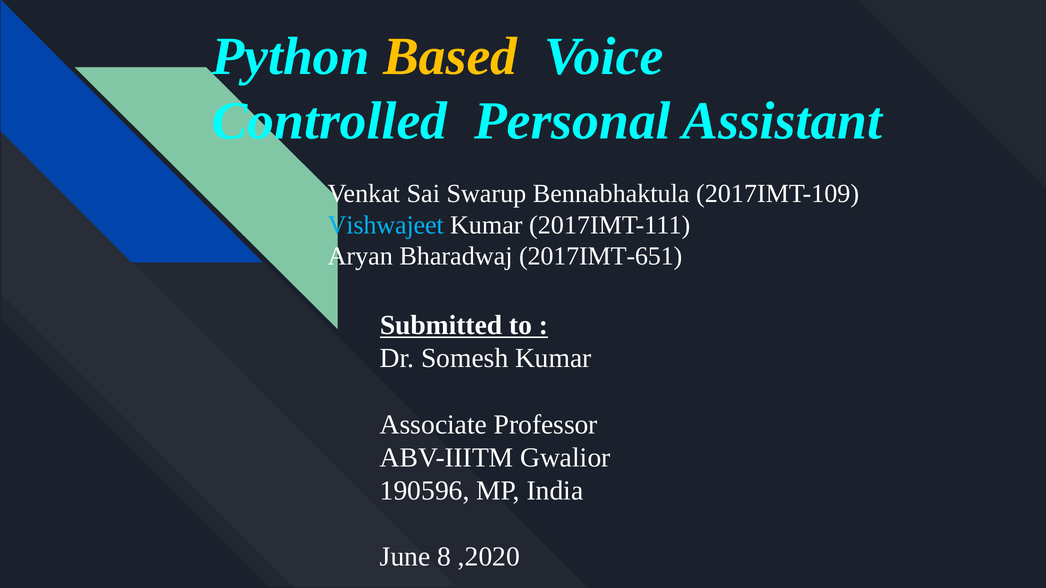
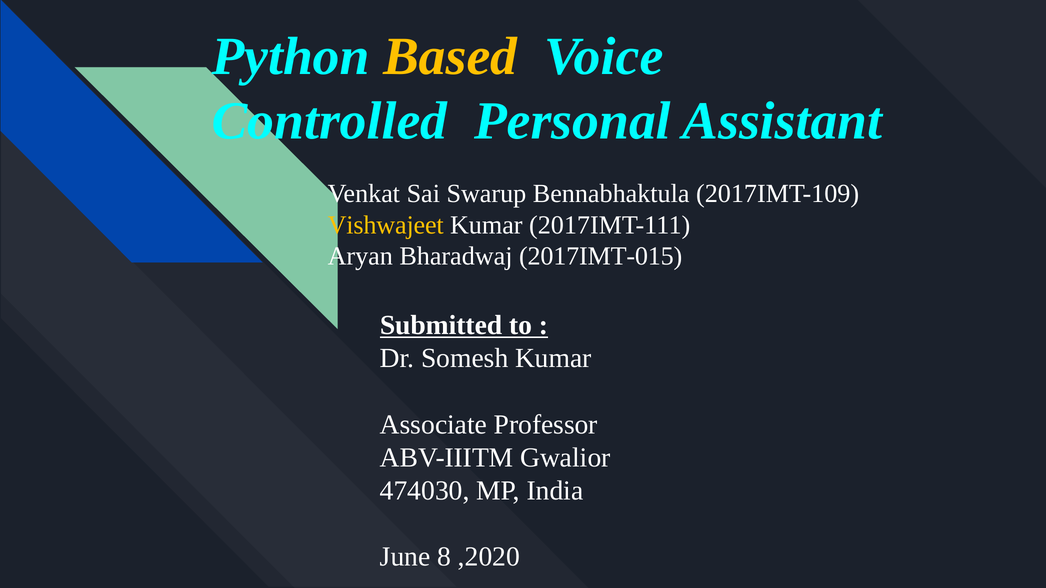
Vishwajeet colour: light blue -> yellow (386, 225)
2017IMT-651: 2017IMT-651 -> 2017IMT-015 (601, 256)
190596: 190596 -> 474030 (425, 491)
